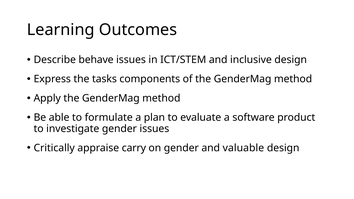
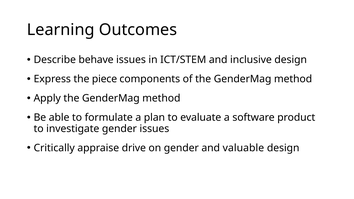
tasks: tasks -> piece (104, 79)
carry: carry -> drive (134, 148)
